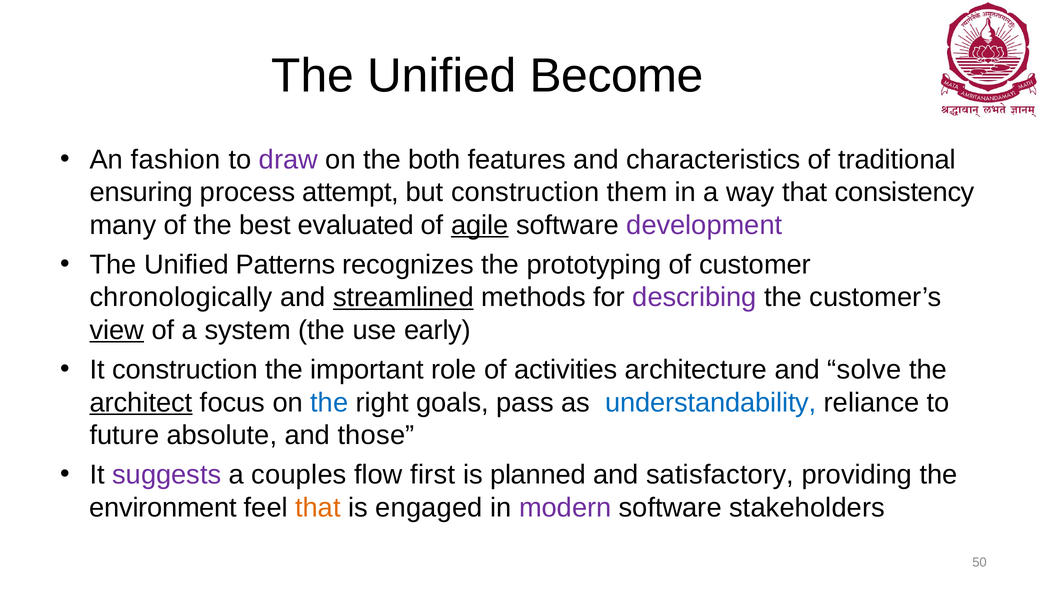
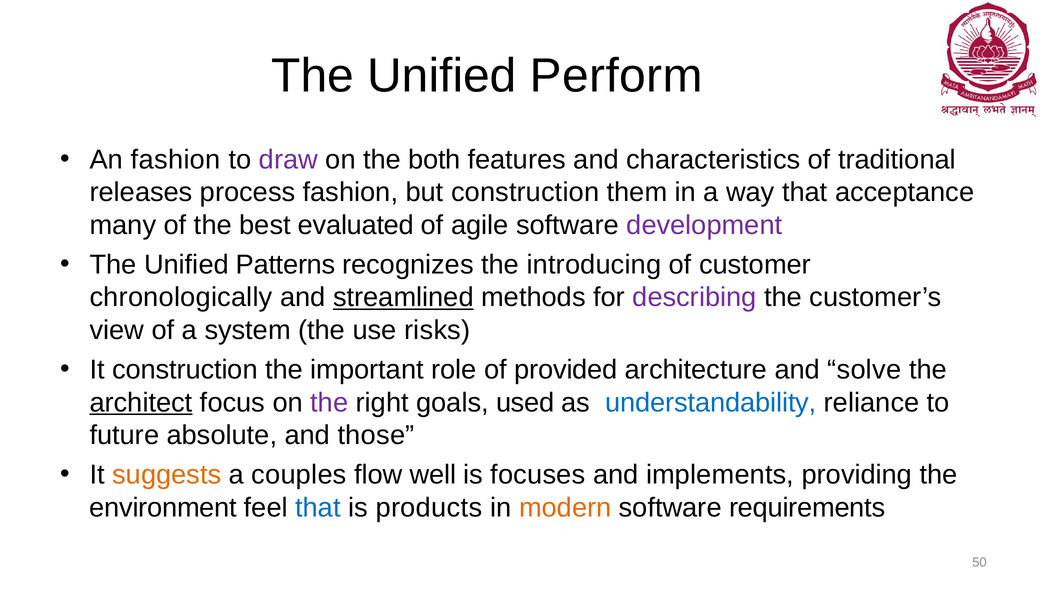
Become: Become -> Perform (616, 76)
ensuring: ensuring -> releases (141, 192)
process attempt: attempt -> fashion (350, 192)
consistency: consistency -> acceptance (905, 192)
agile underline: present -> none (480, 225)
prototyping: prototyping -> introducing (594, 265)
view underline: present -> none (117, 330)
early: early -> risks (437, 330)
activities: activities -> provided (566, 370)
the colour: blue -> purple (329, 403)
pass: pass -> used (525, 403)
suggests colour: purple -> orange (167, 475)
first: first -> well (433, 475)
planned: planned -> focuses (538, 475)
satisfactory: satisfactory -> implements (720, 475)
that colour: orange -> blue (318, 508)
engaged: engaged -> products (429, 508)
modern colour: purple -> orange (565, 508)
stakeholders: stakeholders -> requirements (807, 508)
